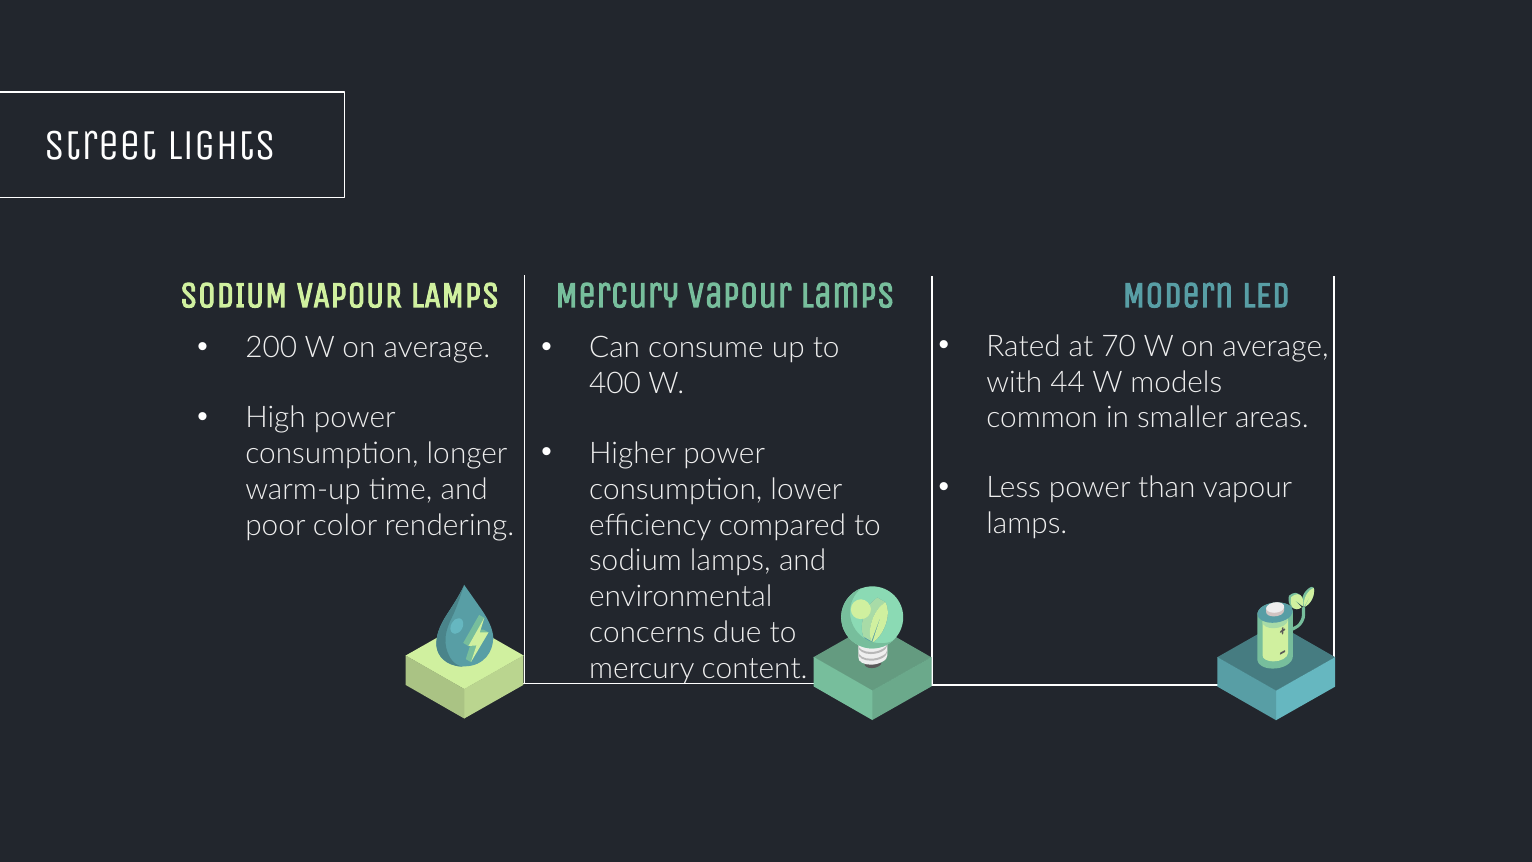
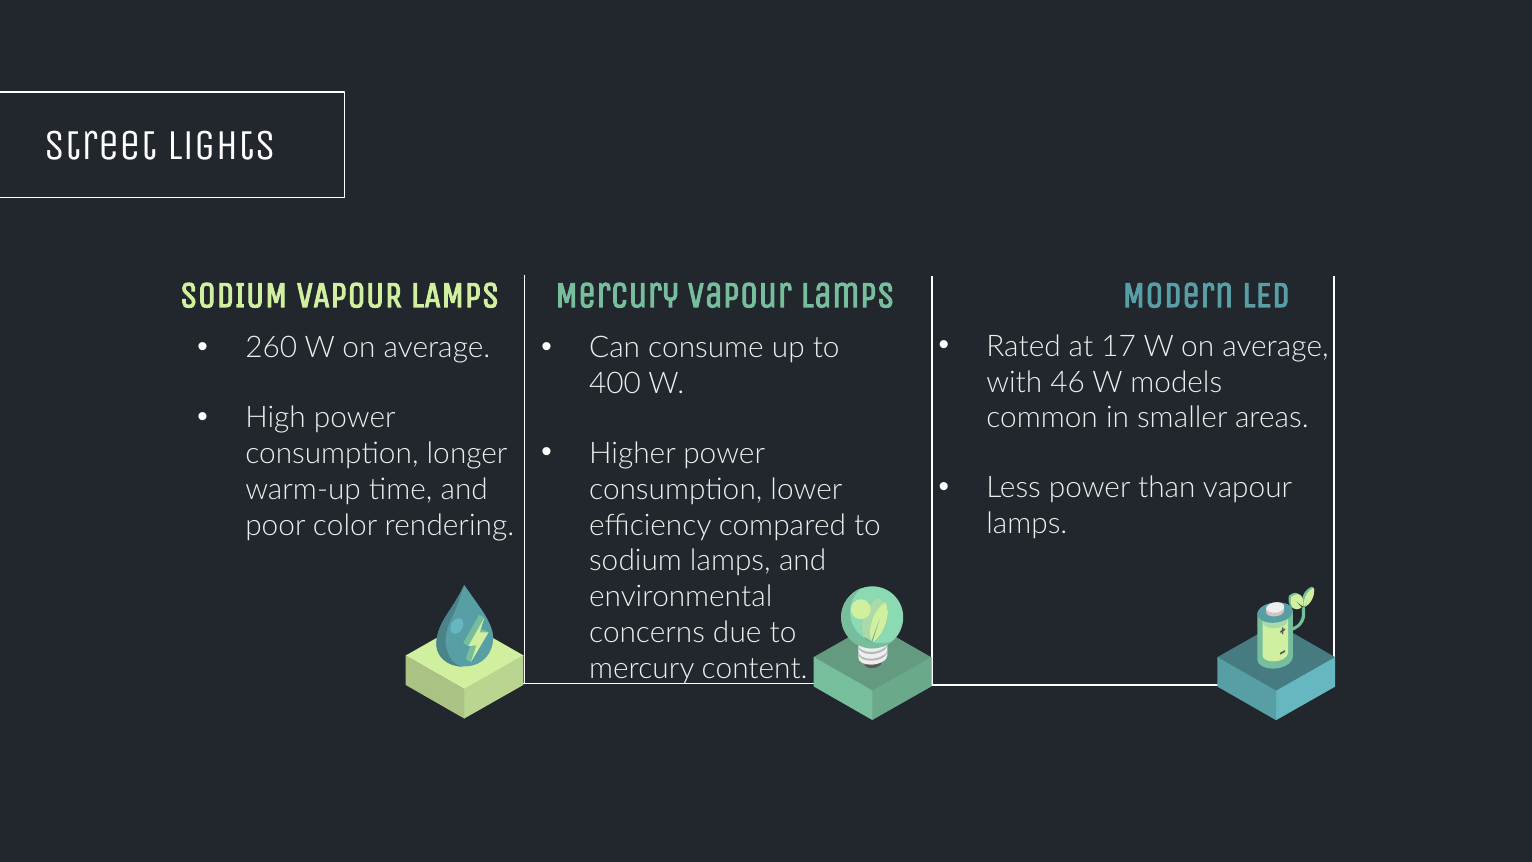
70: 70 -> 17 (1119, 346)
200: 200 -> 260 (271, 348)
44: 44 -> 46 (1068, 382)
